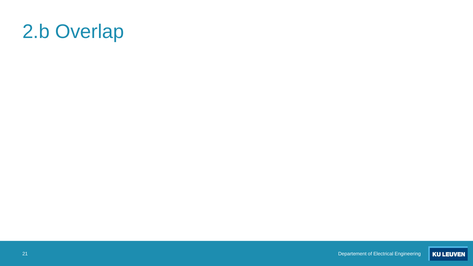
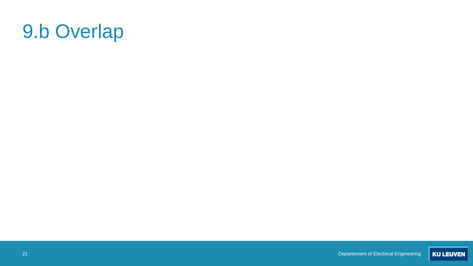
2.b: 2.b -> 9.b (36, 32)
